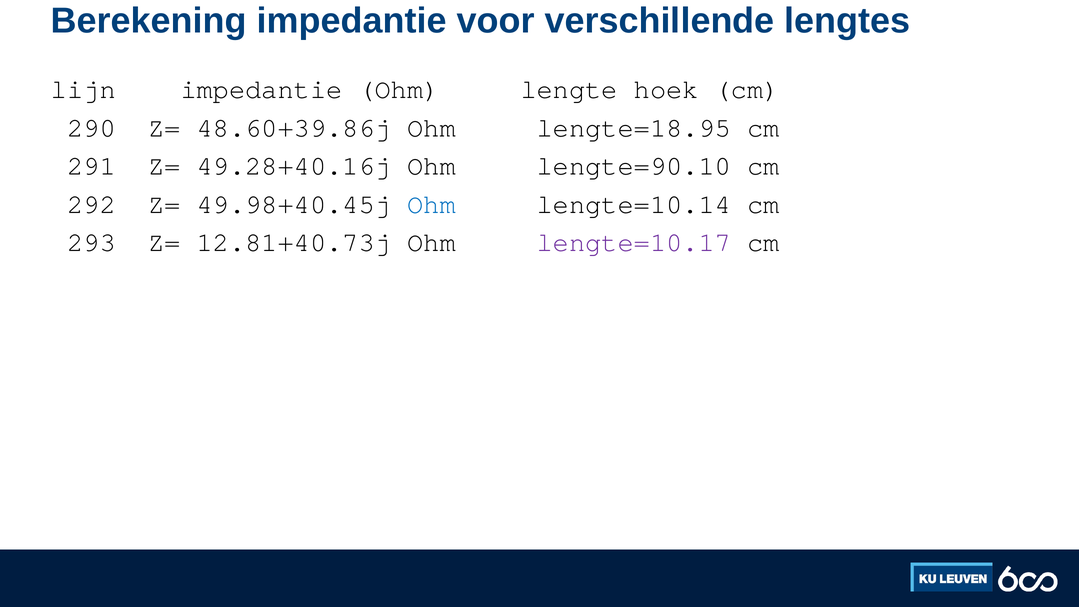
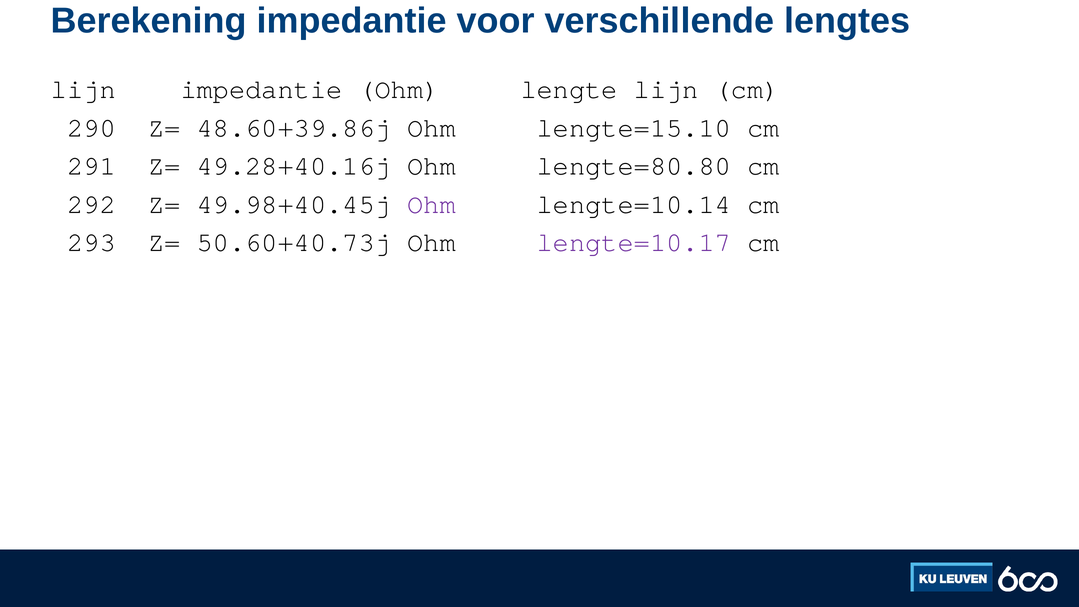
lengte hoek: hoek -> lijn (666, 90)
lengte=18.95: lengte=18.95 -> lengte=15.10 (634, 128)
lengte=90.10: lengte=90.10 -> lengte=80.80 (634, 166)
Ohm colour: blue -> purple (431, 204)
12.81+40.73j: 12.81+40.73j -> 50.60+40.73j (294, 243)
